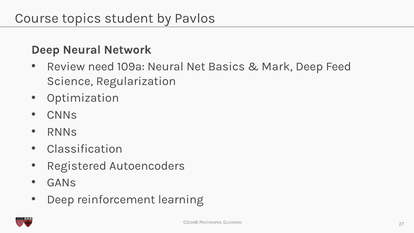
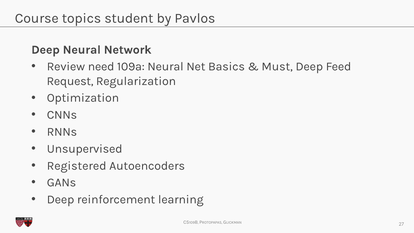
Mark: Mark -> Must (277, 67)
Science: Science -> Request (70, 81)
Classification: Classification -> Unsupervised (85, 149)
